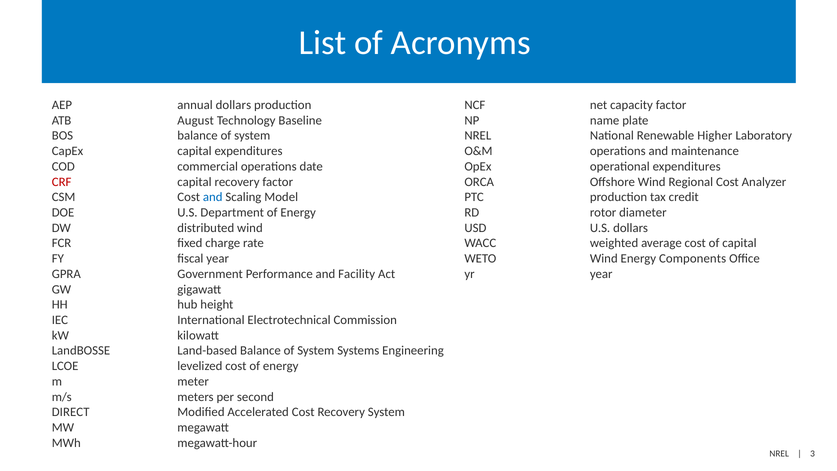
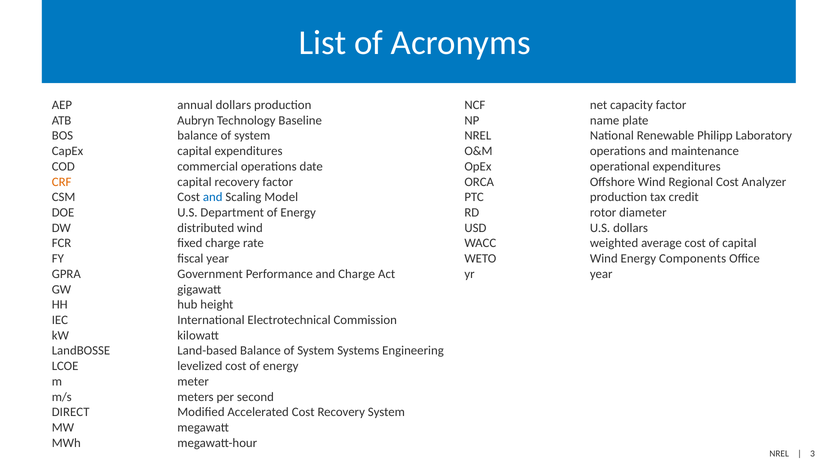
August: August -> Aubryn (196, 120)
Higher: Higher -> Philipp (715, 136)
CRF colour: red -> orange (62, 182)
and Facility: Facility -> Charge (357, 274)
